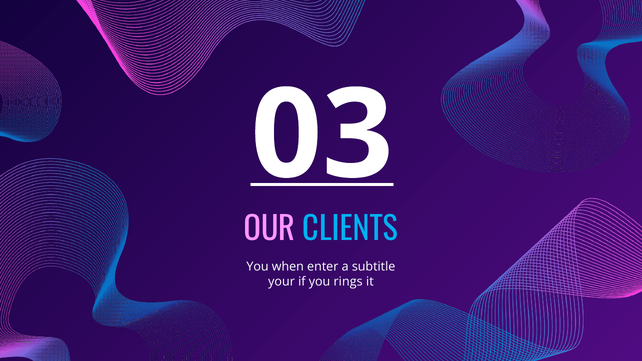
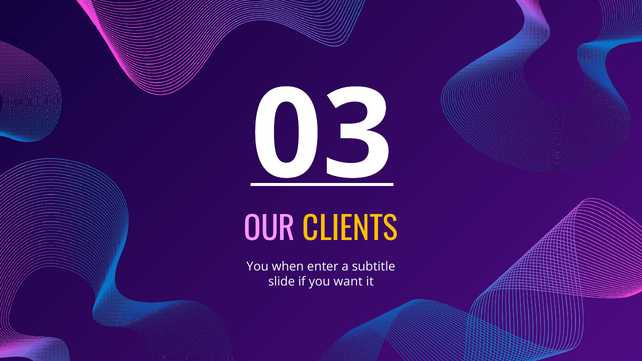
CLIENTS colour: light blue -> yellow (350, 230)
your: your -> slide (282, 282)
rings: rings -> want (348, 282)
